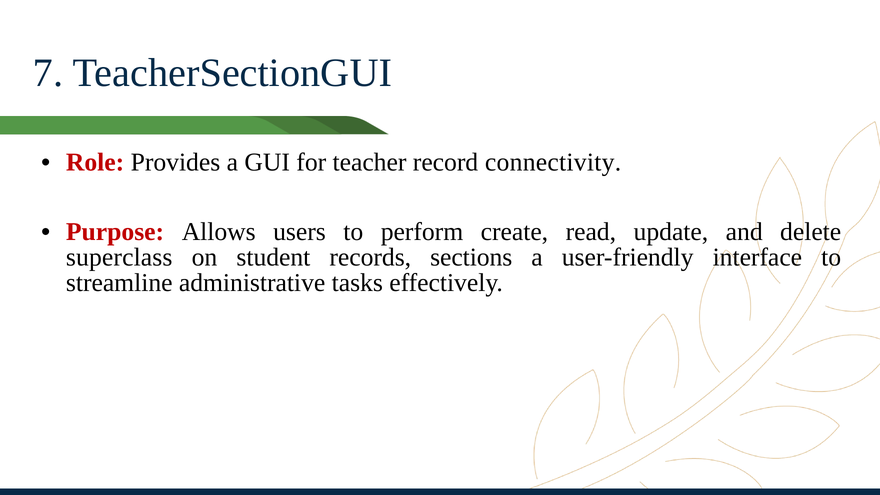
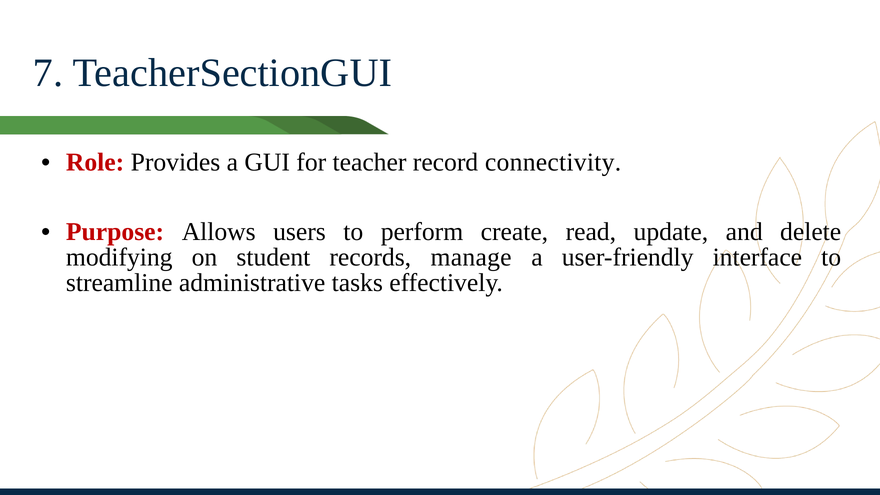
superclass: superclass -> modifying (119, 257)
sections: sections -> manage (471, 257)
